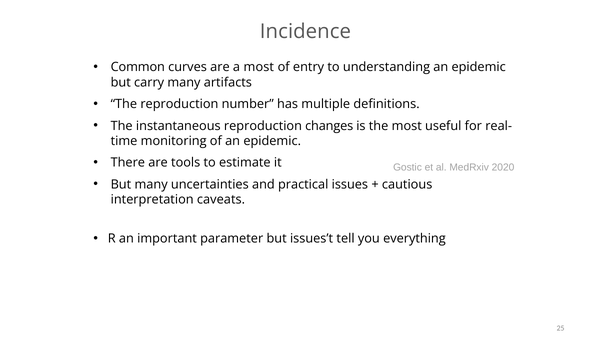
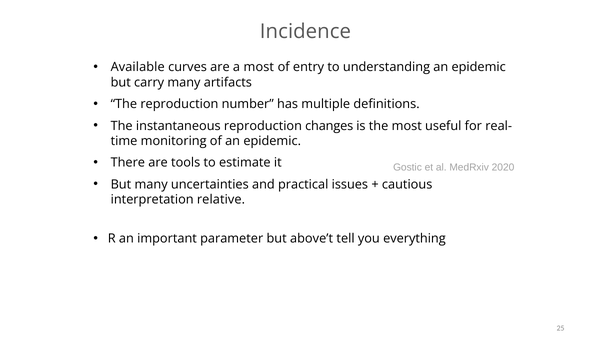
Common: Common -> Available (138, 67)
caveats: caveats -> relative (221, 200)
issues’t: issues’t -> above’t (312, 239)
